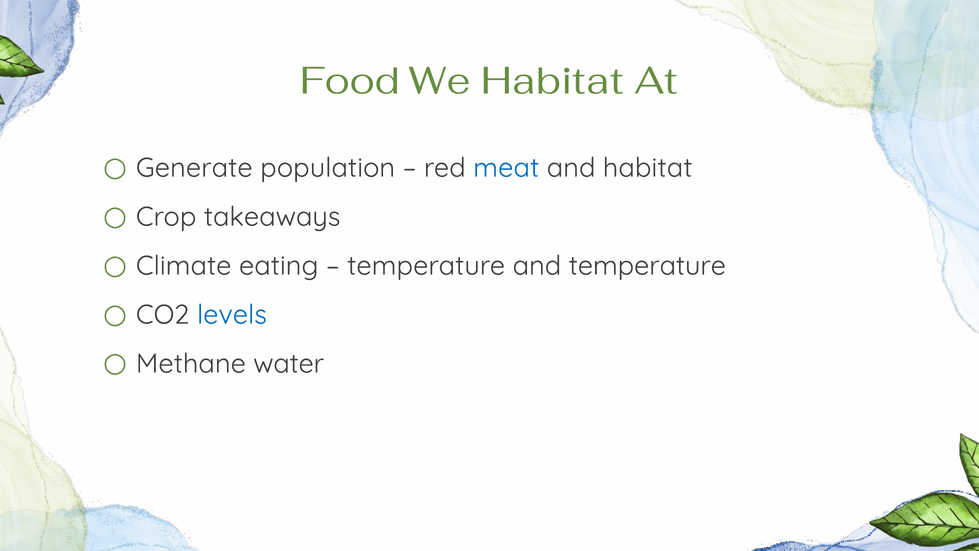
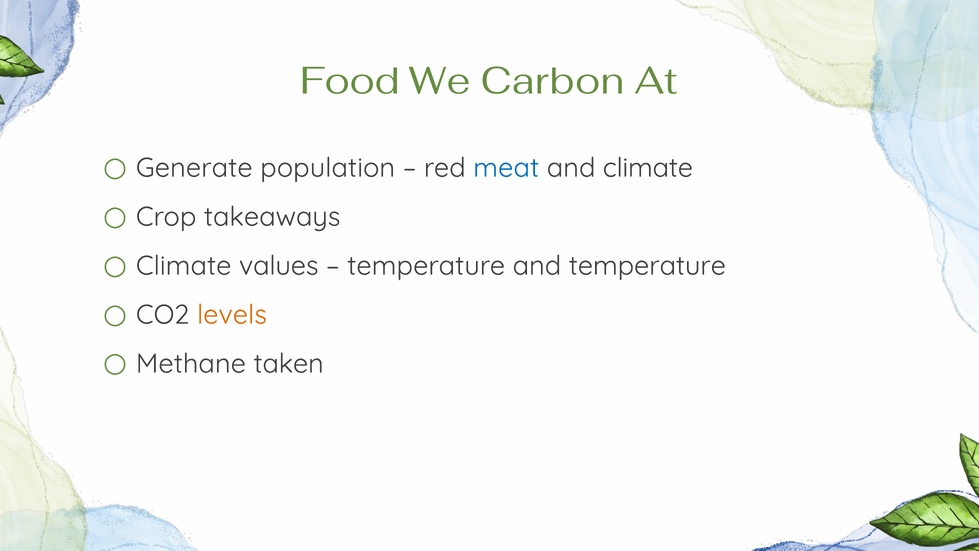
We Habitat: Habitat -> Carbon (553, 81)
and habitat: habitat -> climate (648, 168)
eating: eating -> values (279, 266)
levels colour: blue -> orange (232, 315)
water: water -> taken (289, 364)
